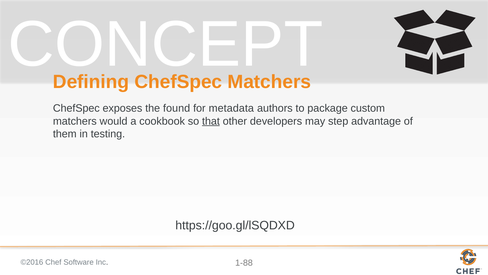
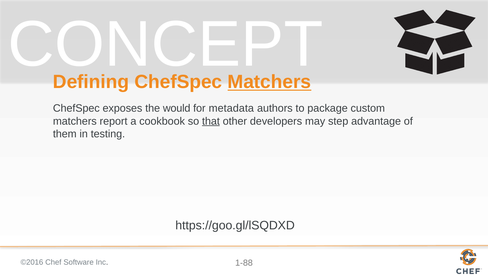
Matchers underline: none -> present (269, 82)
found: found -> would (177, 108)
would: would -> report (114, 121)
